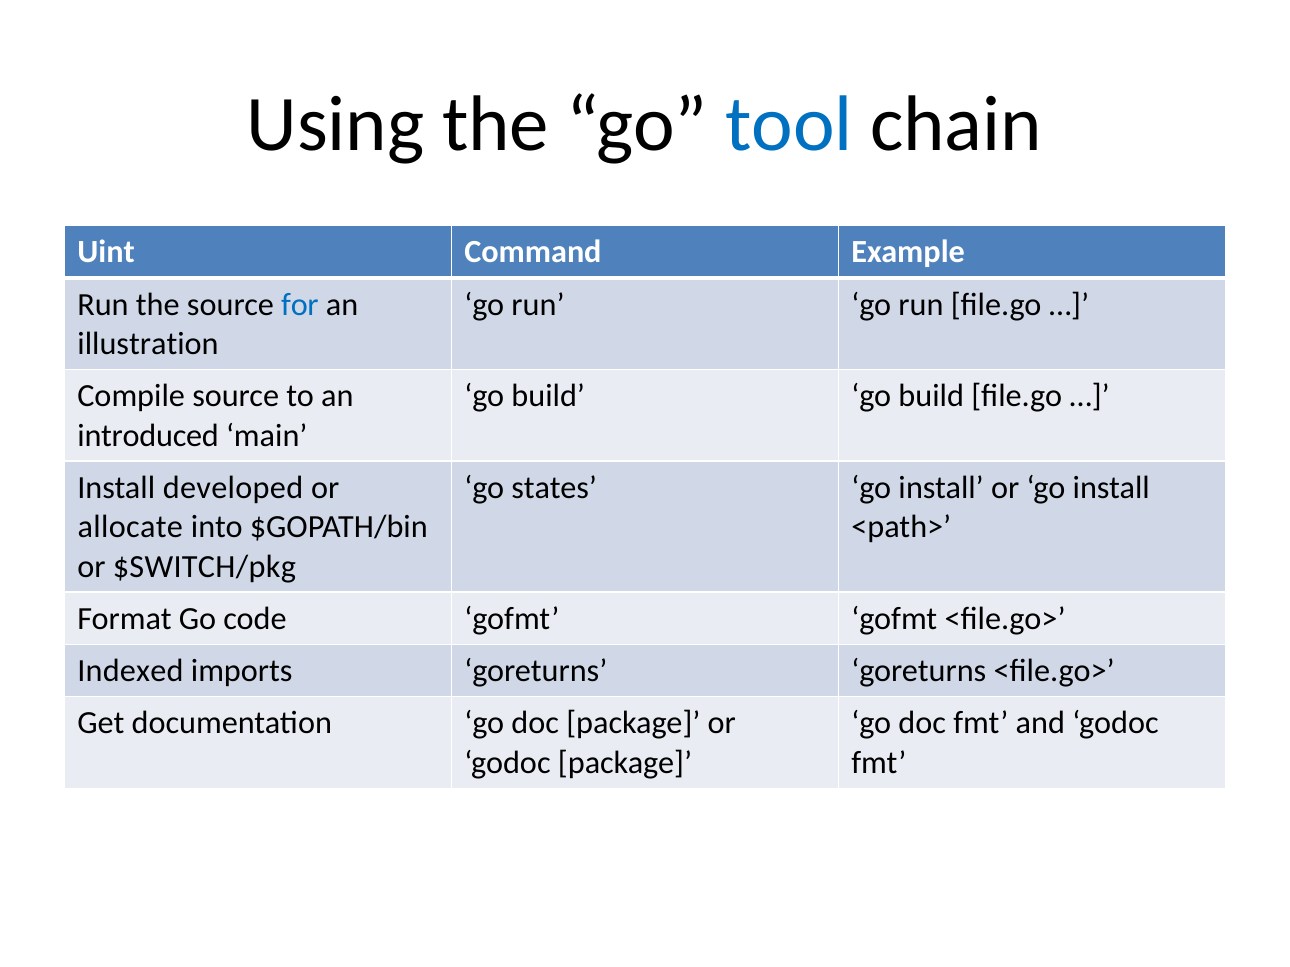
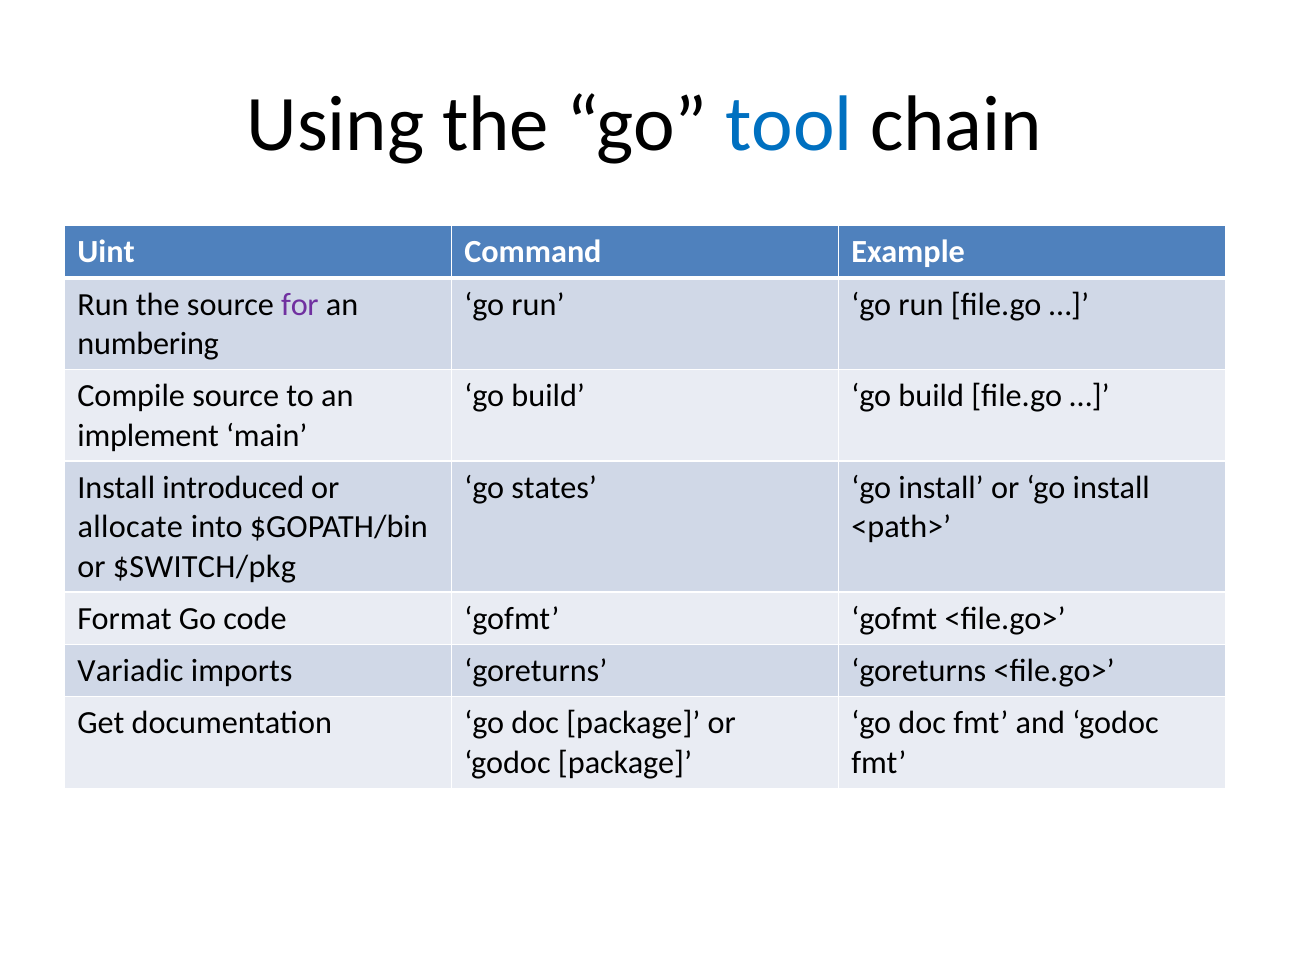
for colour: blue -> purple (300, 305)
illustration: illustration -> numbering (148, 344)
introduced: introduced -> implement (148, 436)
developed: developed -> introduced (233, 488)
Indexed: Indexed -> Variadic (130, 671)
